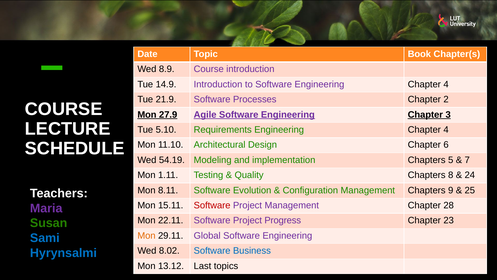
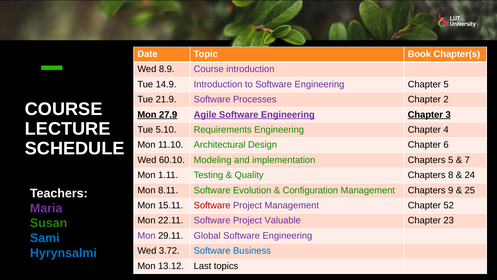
Software Engineering Chapter 4: 4 -> 5 (446, 84)
54.19: 54.19 -> 60.10 (172, 160)
28: 28 -> 52 (449, 205)
Progress: Progress -> Valuable (283, 220)
Mon colour: orange -> purple (146, 235)
8.02: 8.02 -> 3.72 (169, 250)
